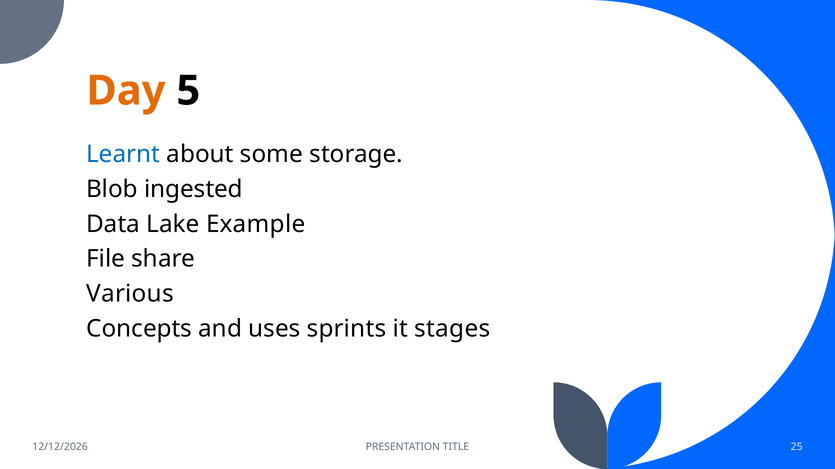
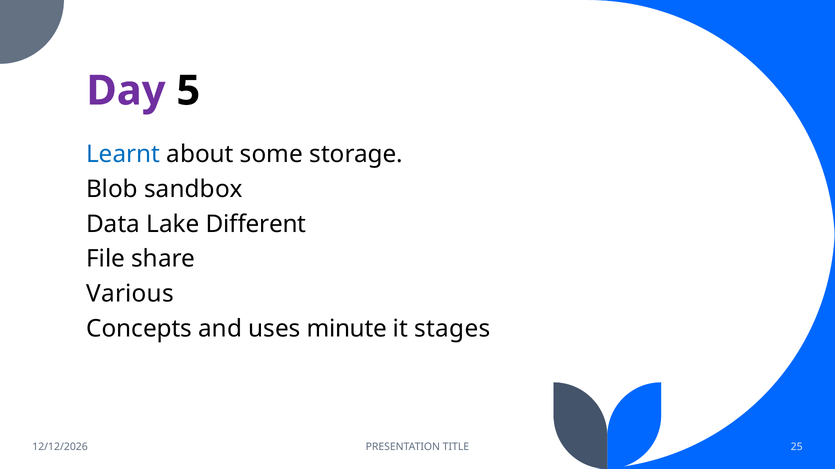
Day colour: orange -> purple (126, 91)
ingested: ingested -> sandbox (193, 189)
Example: Example -> Different (256, 224)
sprints: sprints -> minute (347, 329)
